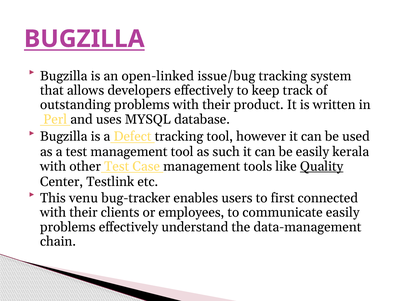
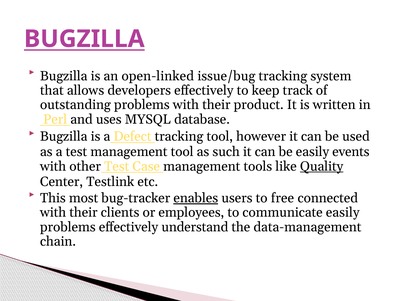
kerala: kerala -> events (351, 152)
venu: venu -> most (84, 198)
enables underline: none -> present (196, 198)
first: first -> free (283, 198)
